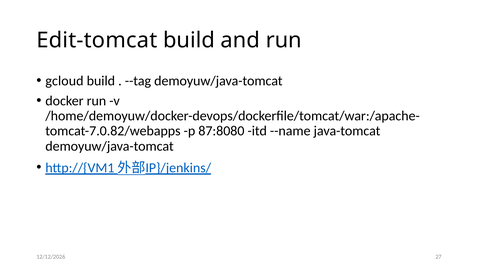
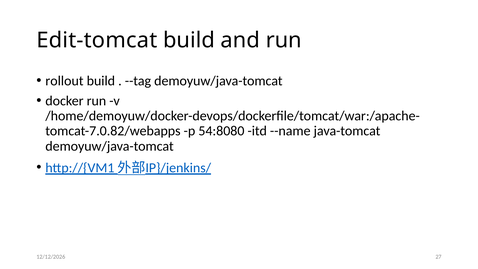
gcloud: gcloud -> rollout (64, 81)
87:8080: 87:8080 -> 54:8080 (221, 131)
